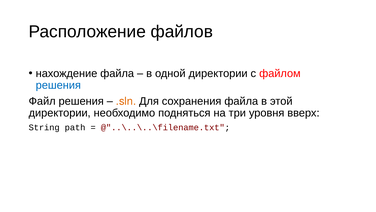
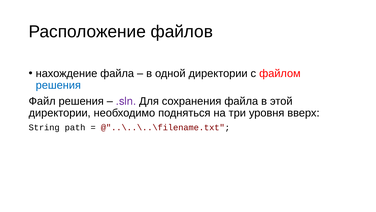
.sln colour: orange -> purple (126, 101)
